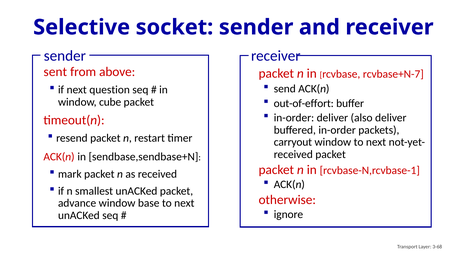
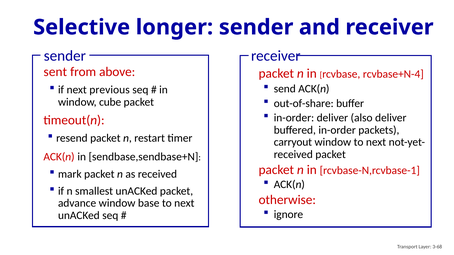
socket: socket -> longer (174, 27)
rcvbase+N-7: rcvbase+N-7 -> rcvbase+N-4 (393, 74)
question: question -> previous (110, 90)
out-of-effort: out-of-effort -> out-of-share (304, 103)
